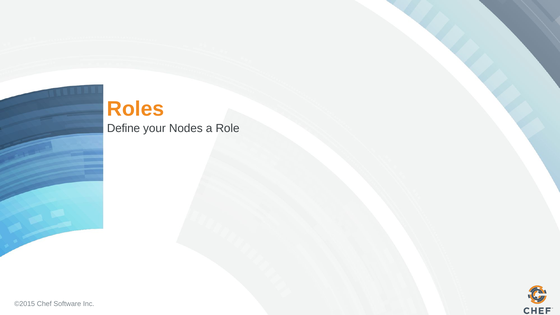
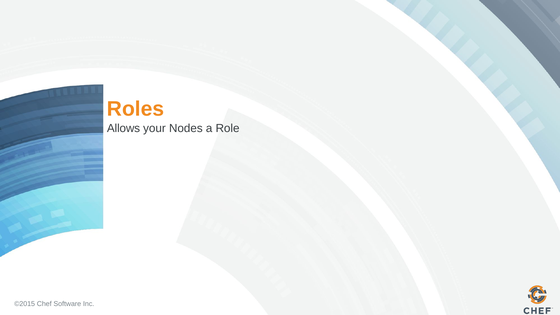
Define: Define -> Allows (124, 128)
